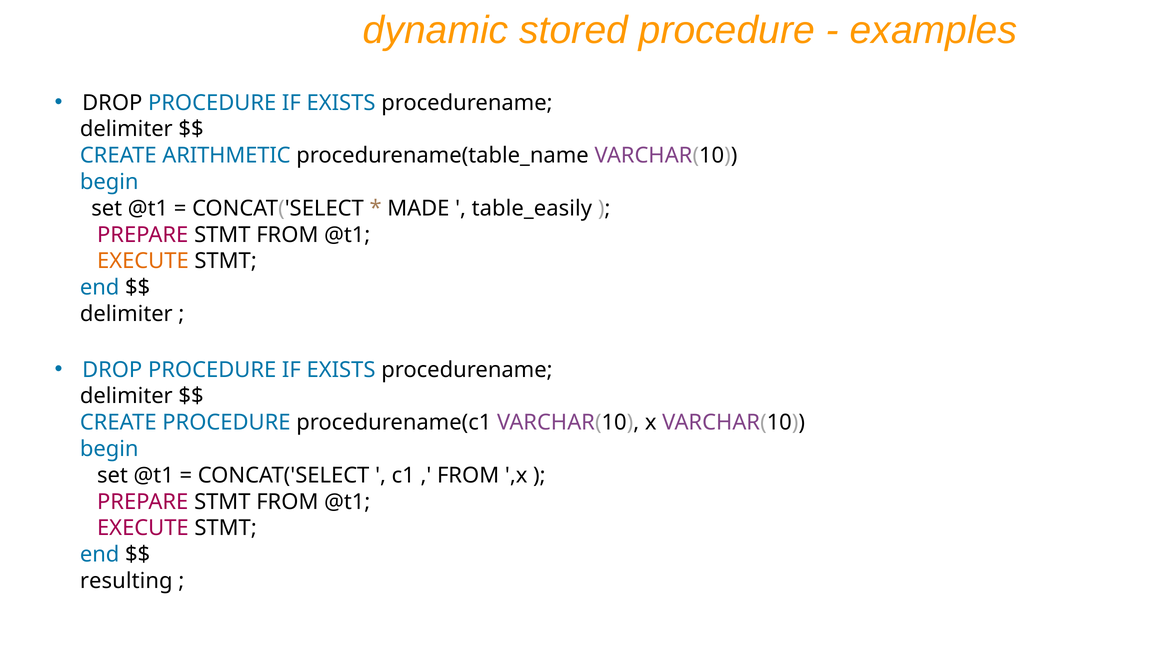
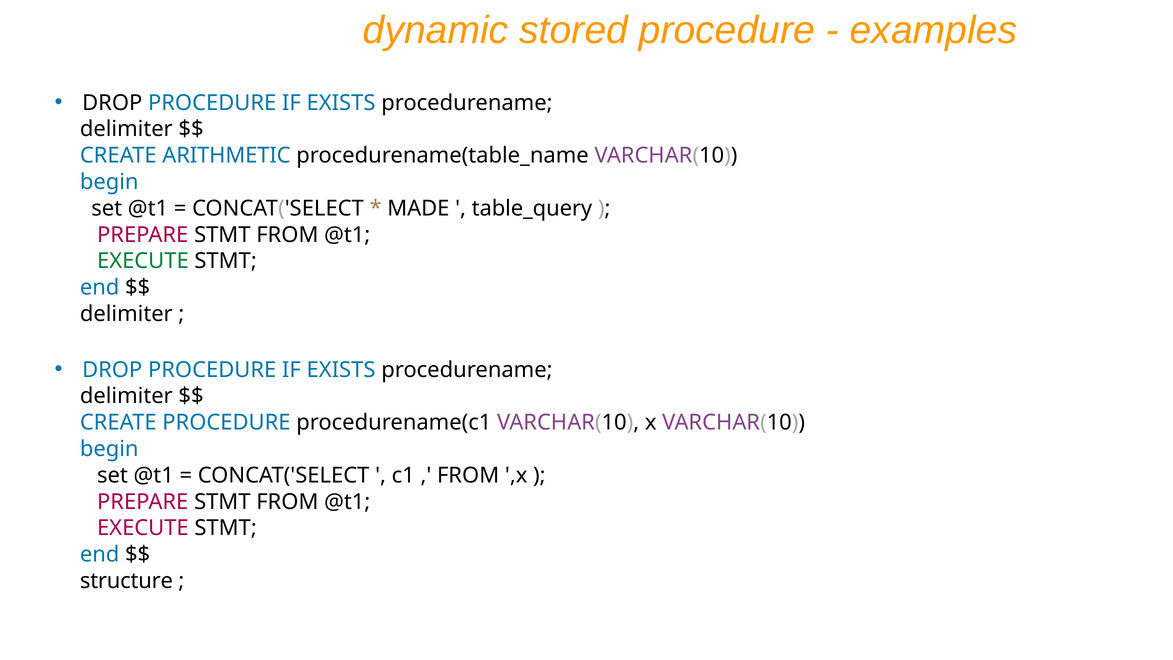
table_easily: table_easily -> table_query (532, 208)
EXECUTE colour: orange -> green (143, 261)
resulting: resulting -> structure (126, 581)
